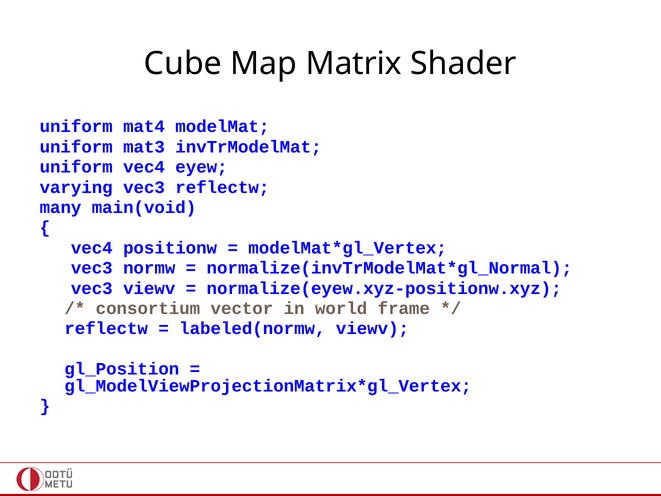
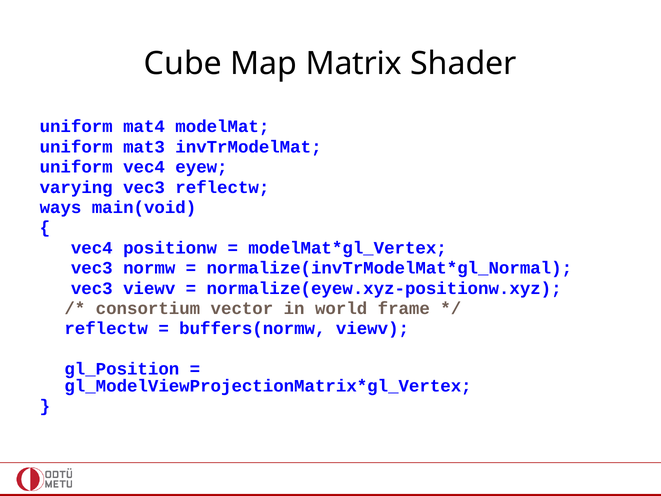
many: many -> ways (61, 207)
labeled(normw: labeled(normw -> buffers(normw (252, 329)
